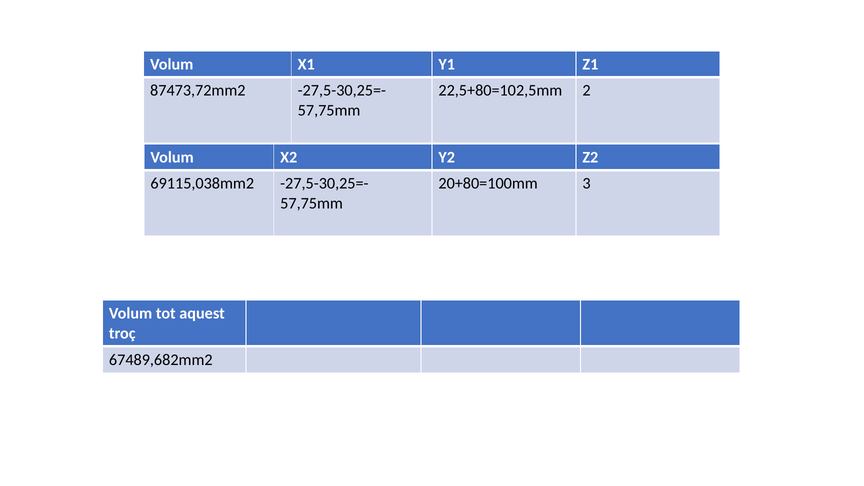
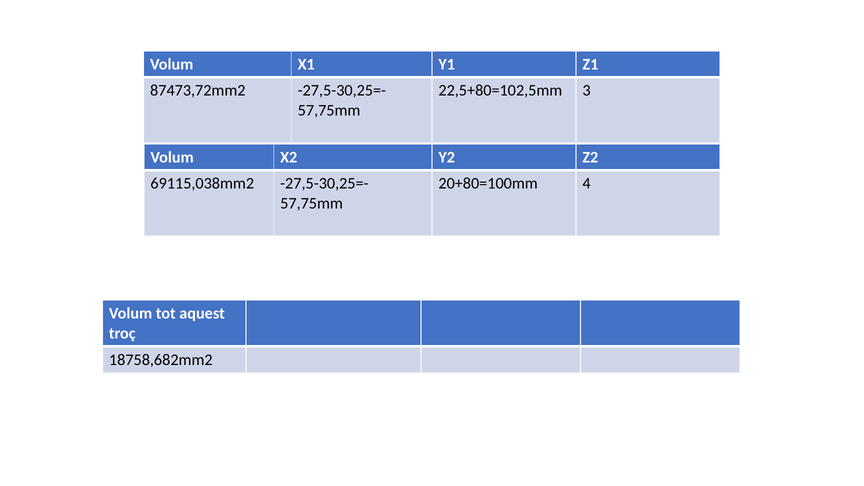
2: 2 -> 3 (587, 91)
3: 3 -> 4 (587, 184)
67489,682mm2: 67489,682mm2 -> 18758,682mm2 (161, 360)
